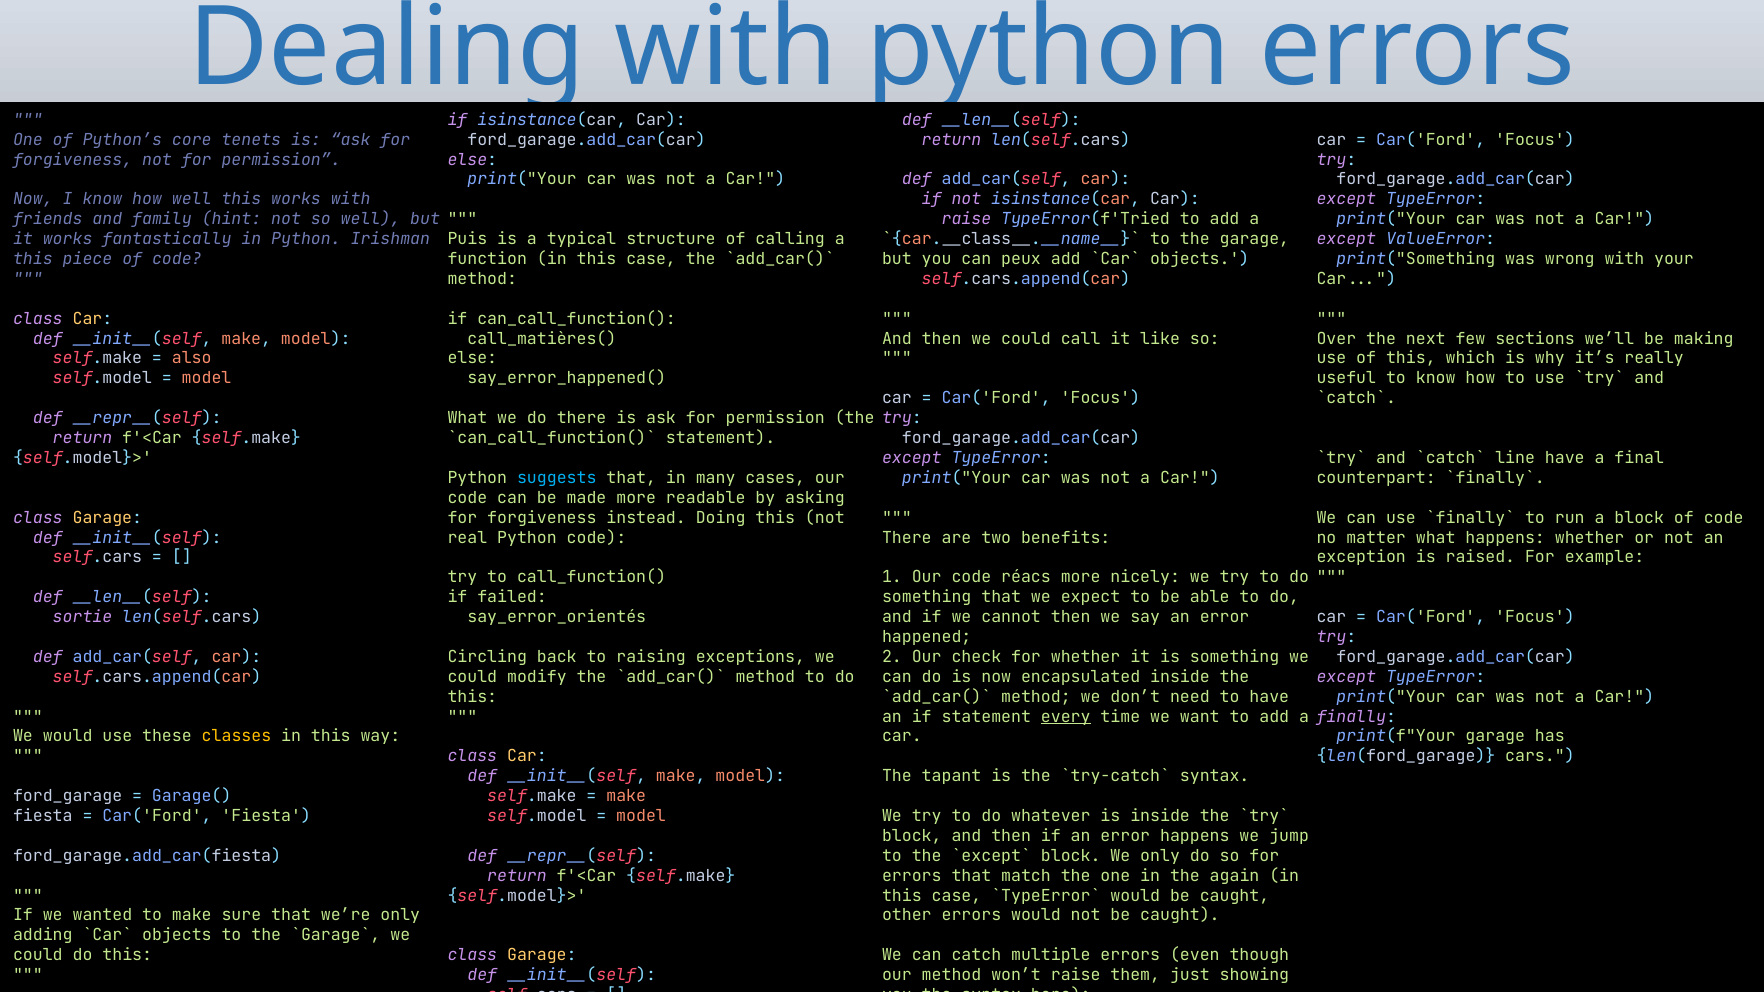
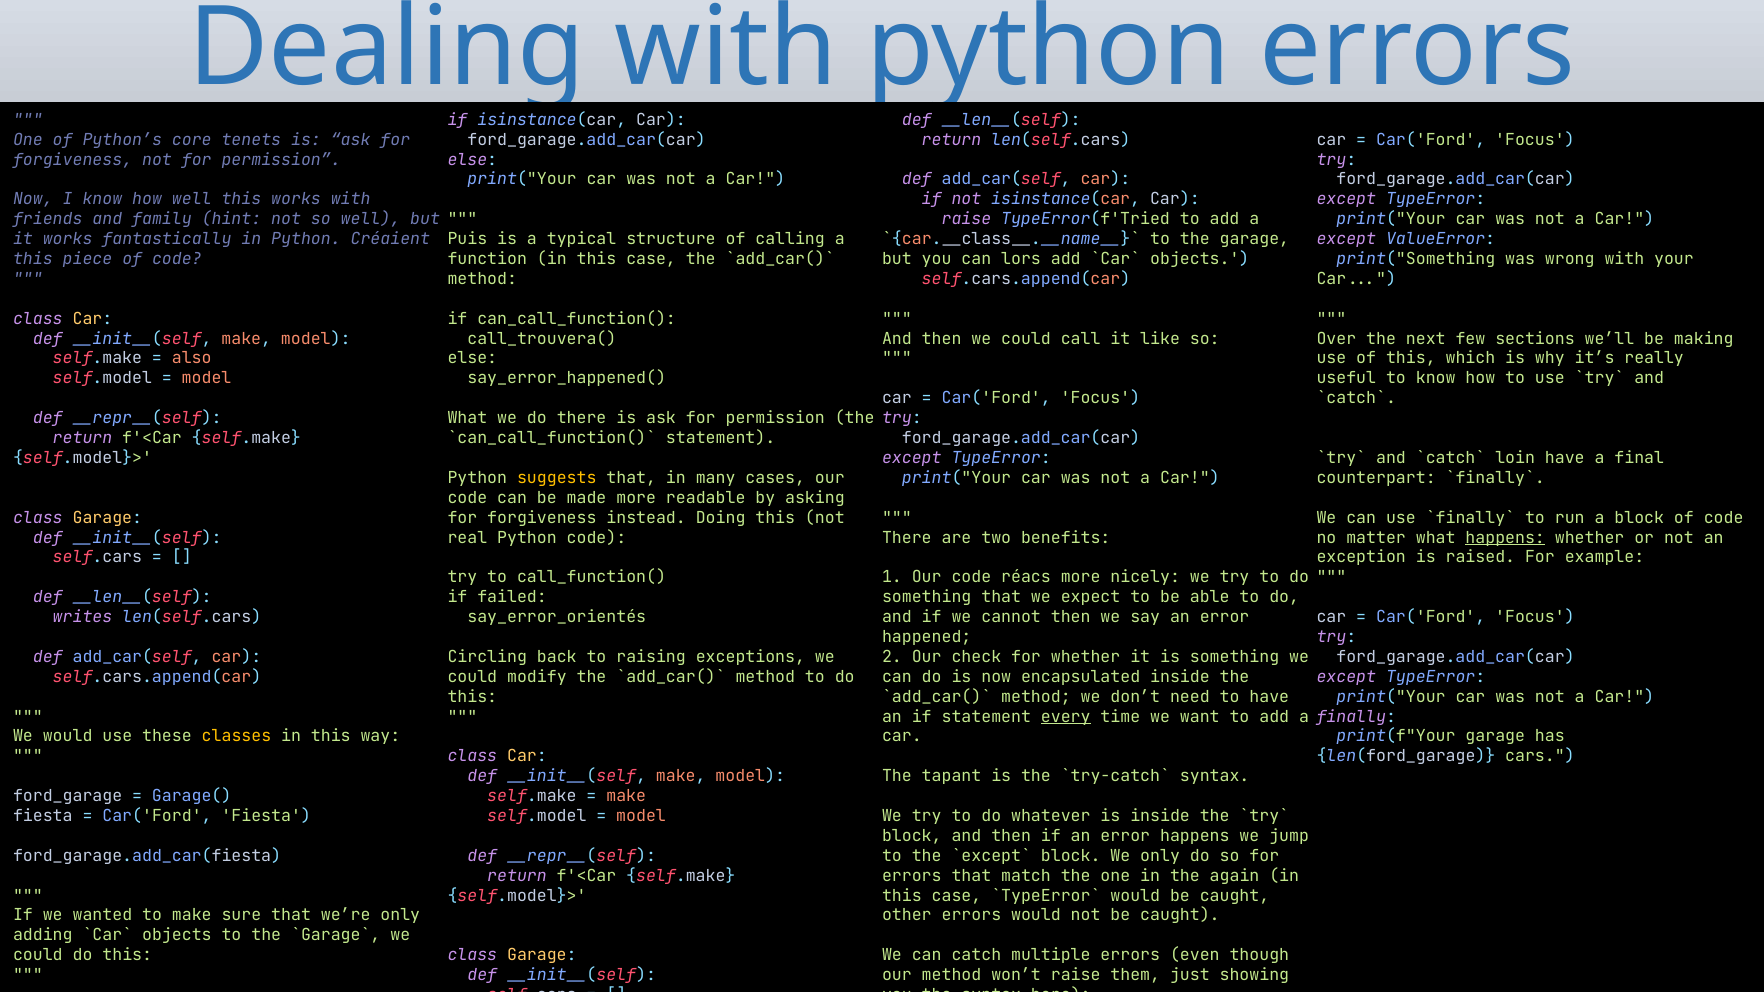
Irishman: Irishman -> Créaient (390, 239)
peux: peux -> lors (1021, 259)
call_matières(: call_matières( -> call_trouvera( (542, 339)
line: line -> loin (1515, 458)
suggests colour: light blue -> yellow (557, 478)
happens underline: none -> present (1505, 538)
sortie: sortie -> writes (83, 617)
